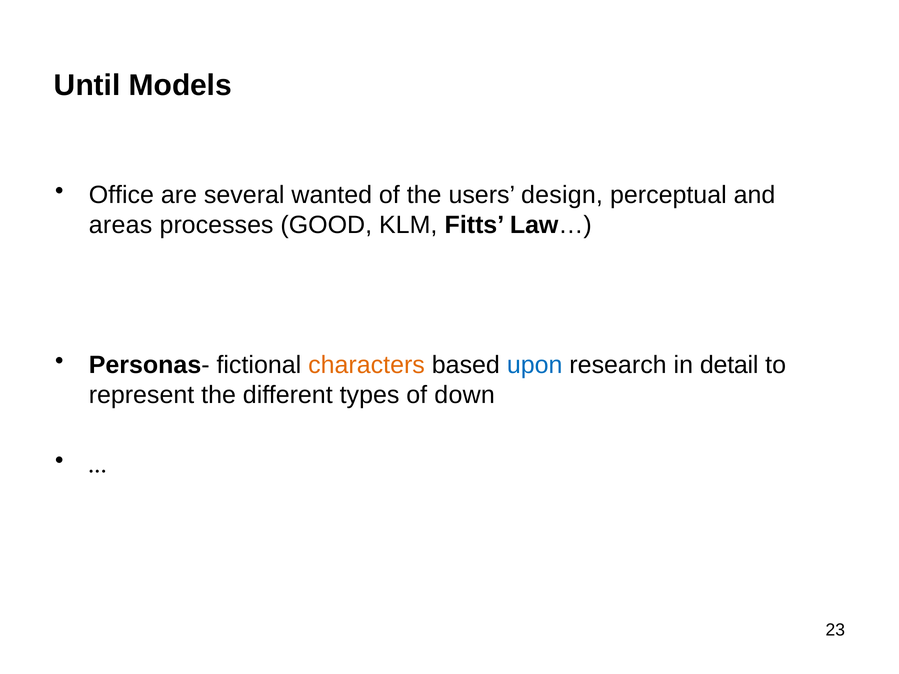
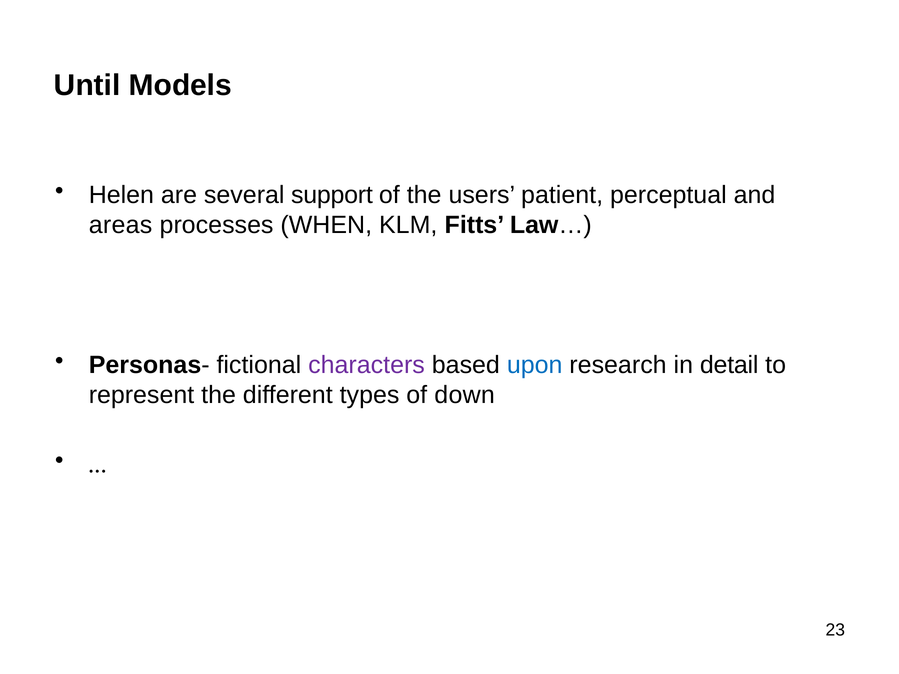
Office: Office -> Helen (121, 195)
wanted: wanted -> support (332, 195)
design: design -> patient (562, 195)
GOOD: GOOD -> WHEN (326, 225)
characters colour: orange -> purple (367, 365)
